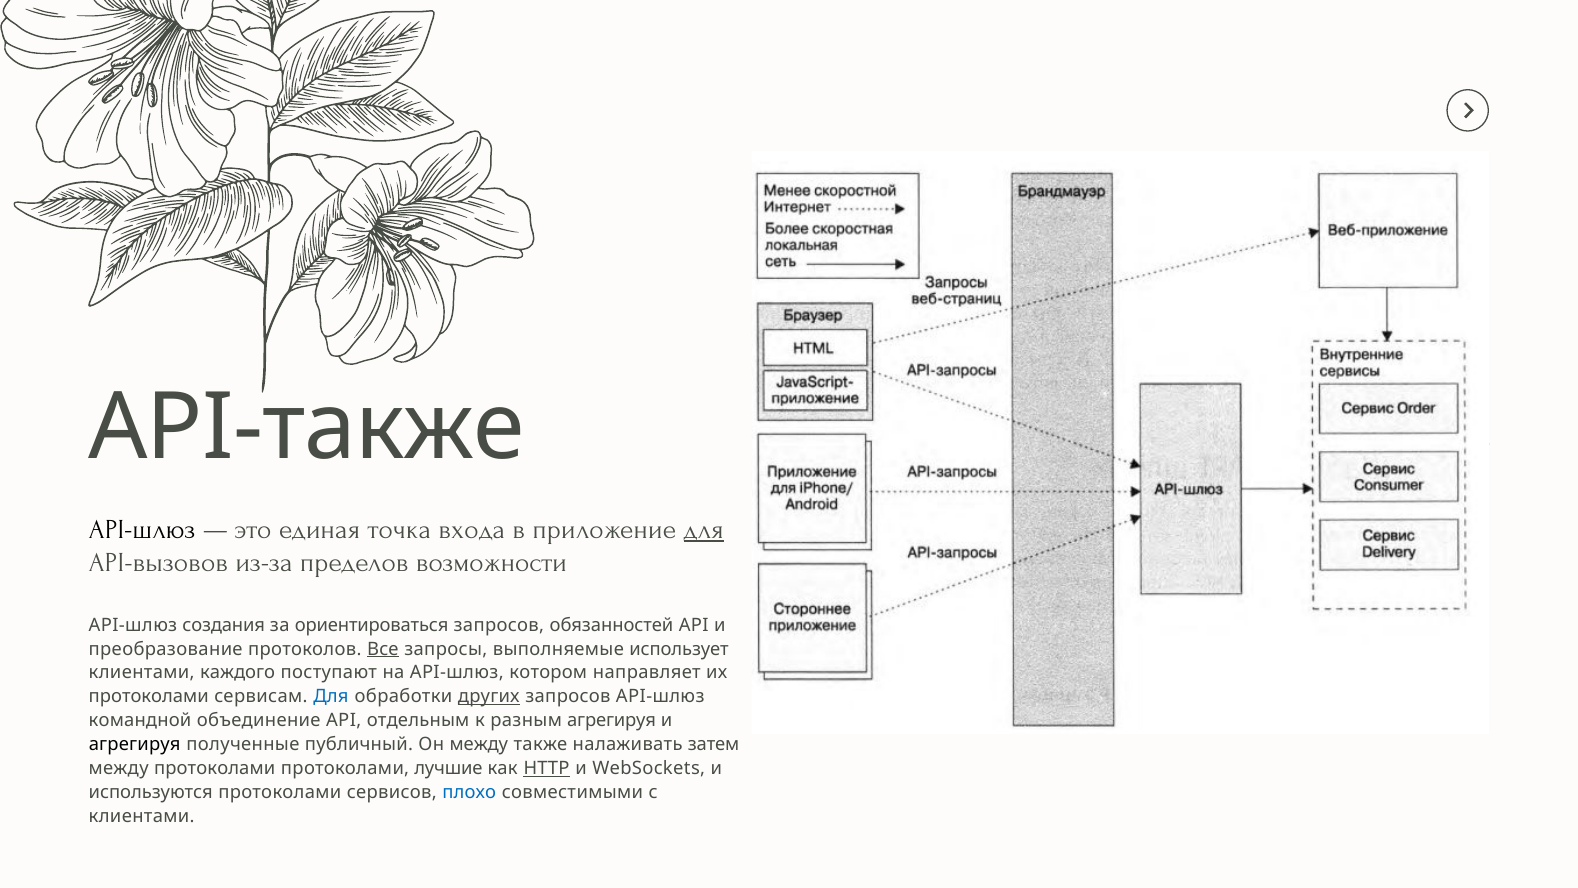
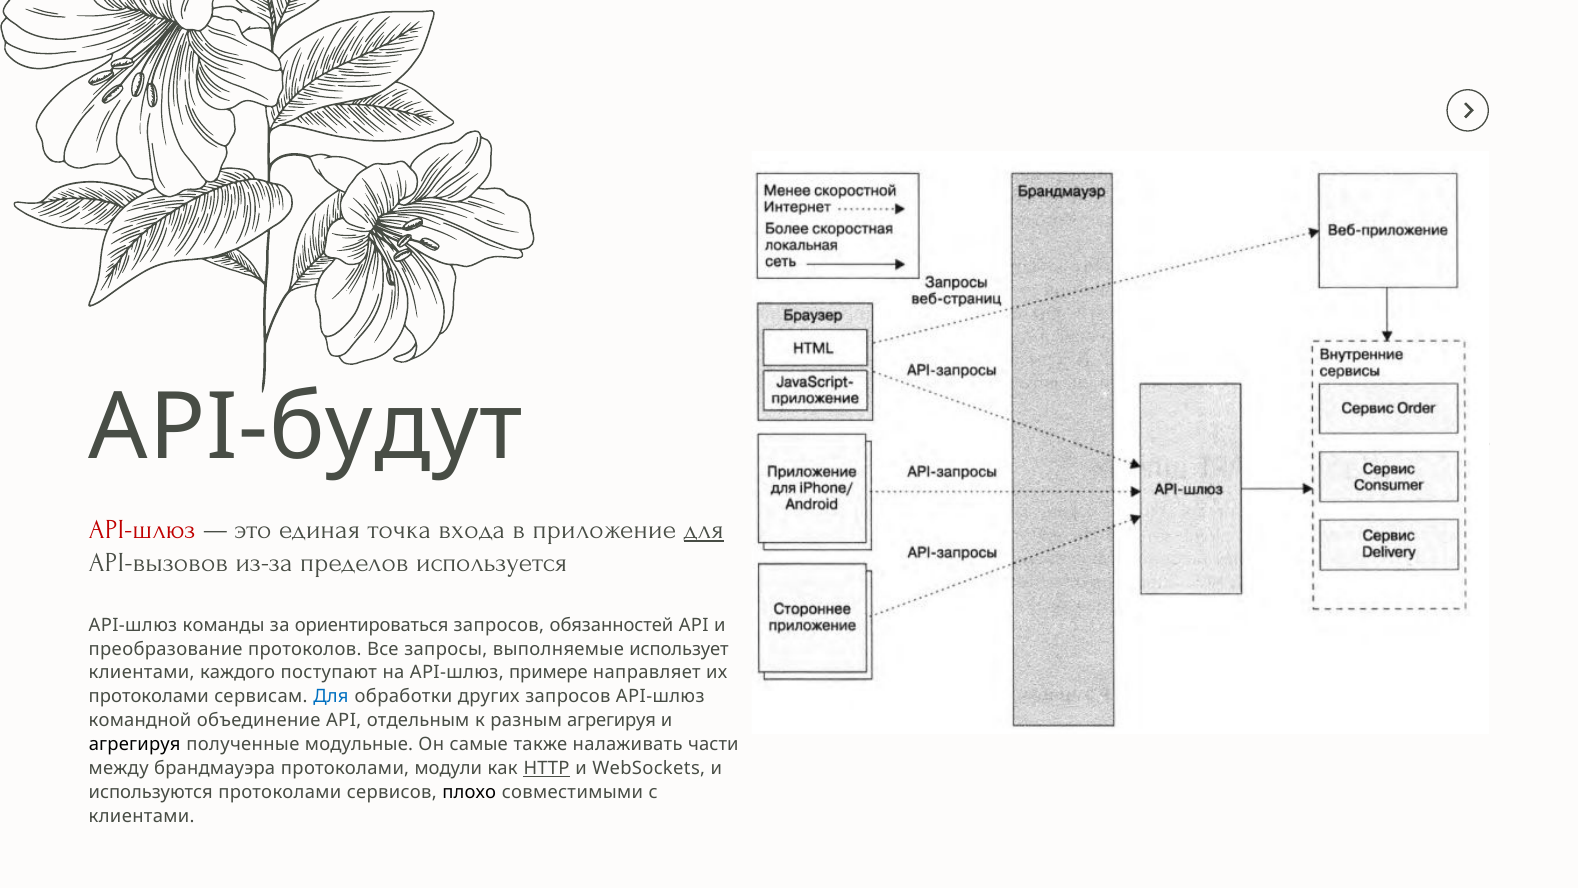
API-также: API-также -> API-будут (306, 428)
API-шлюз colour: black -> red (142, 529)
возможности: возможности -> используется (492, 562)
создания: создания -> команды (224, 625)
Все underline: present -> none (383, 649)
котором: котором -> примере (548, 673)
других underline: present -> none (489, 696)
публичный: публичный -> модульные (359, 744)
Он между: между -> самые (479, 744)
затем: затем -> части (713, 744)
между протоколами: протоколами -> брандмауэра (215, 768)
лучшие: лучшие -> модули (448, 768)
плохо colour: blue -> black (469, 792)
